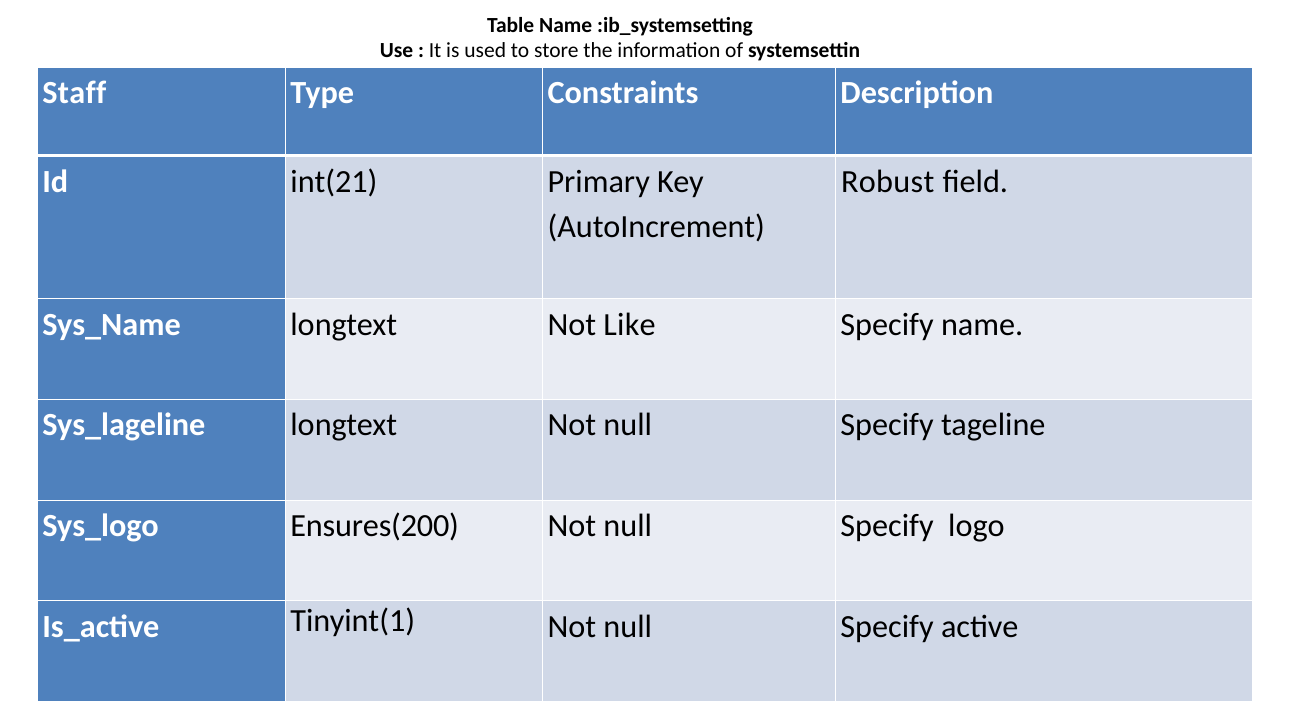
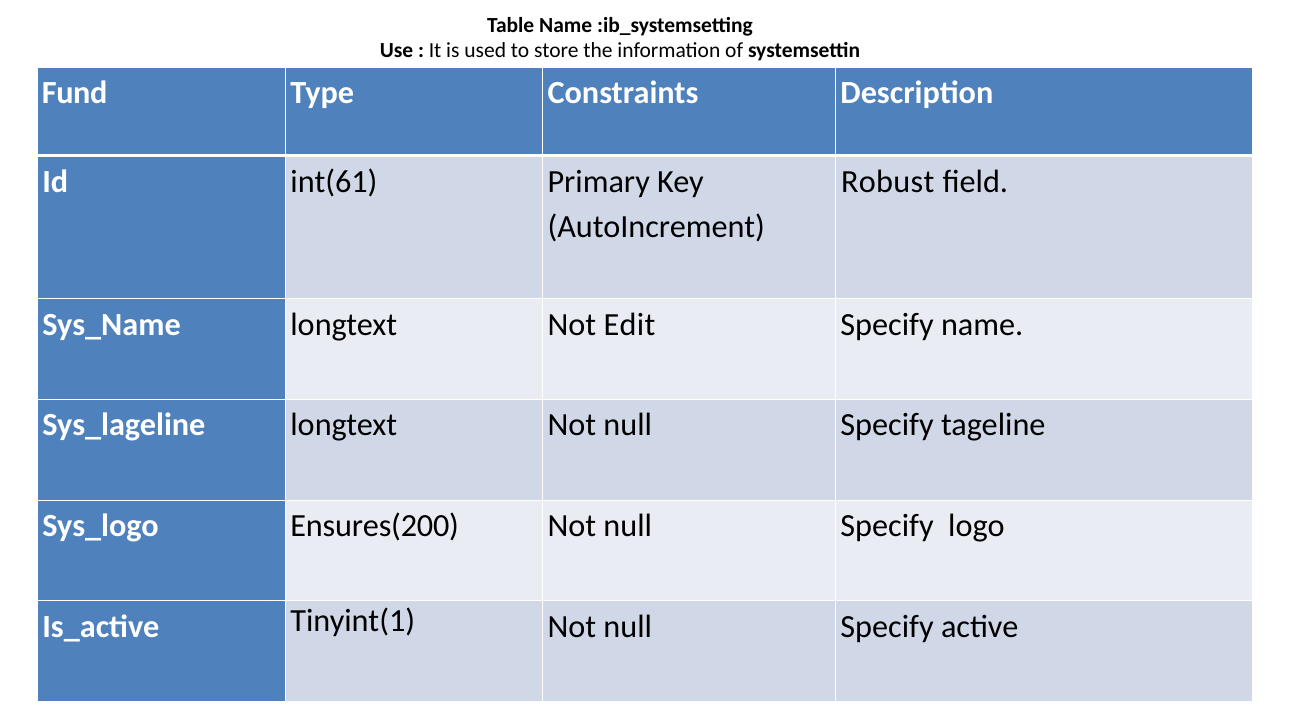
Staff: Staff -> Fund (75, 93)
int(21: int(21 -> int(61 (334, 181)
Like: Like -> Edit (629, 324)
